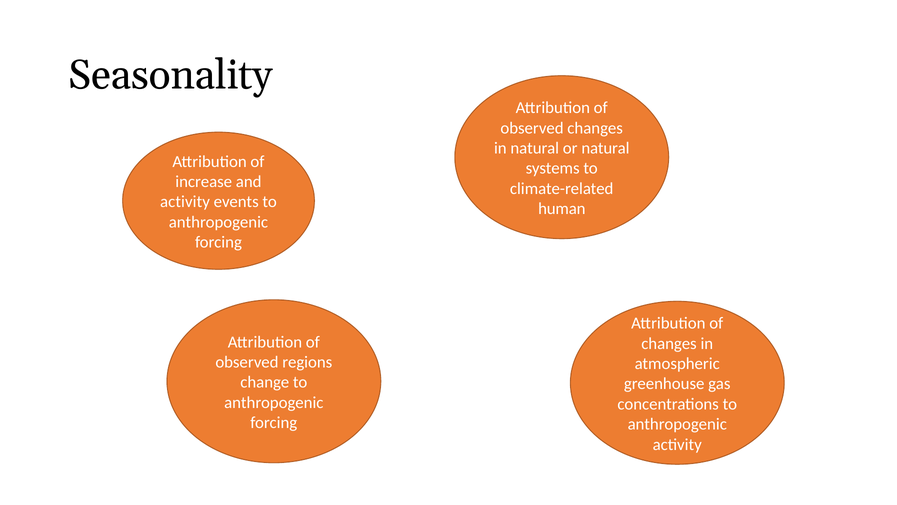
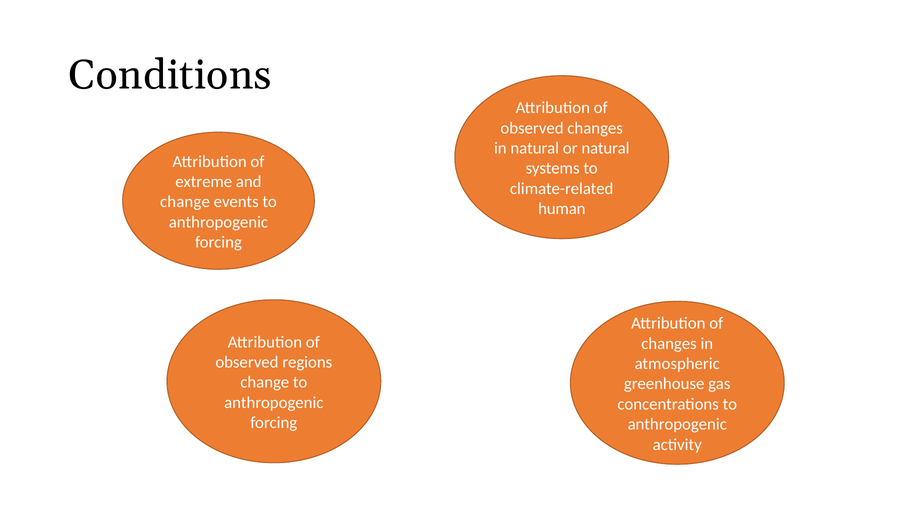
Seasonality: Seasonality -> Conditions (170, 75)
increase: increase -> extreme (204, 182)
activity: activity -> change (185, 202)
